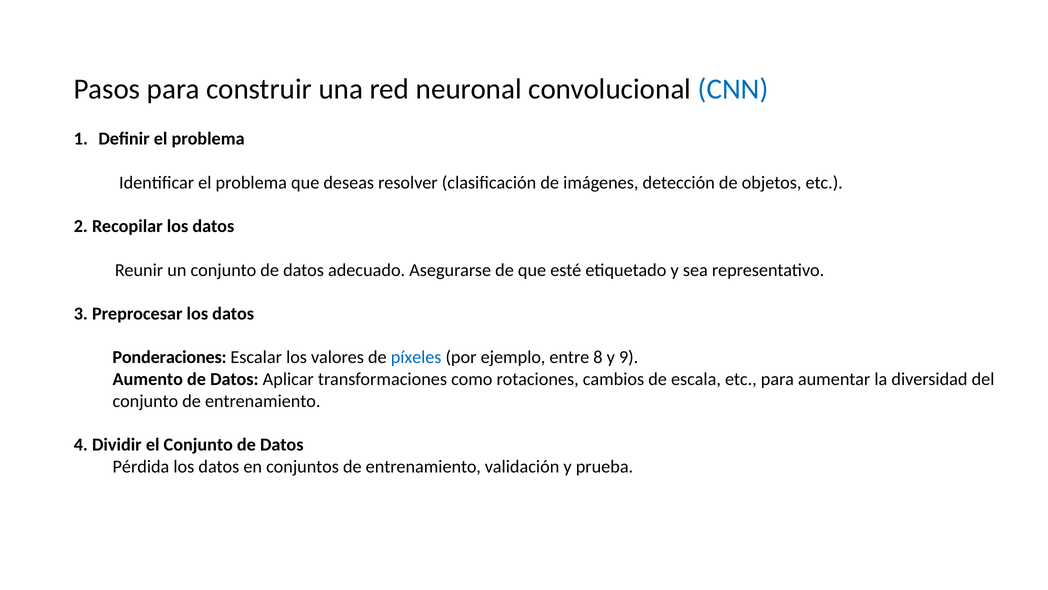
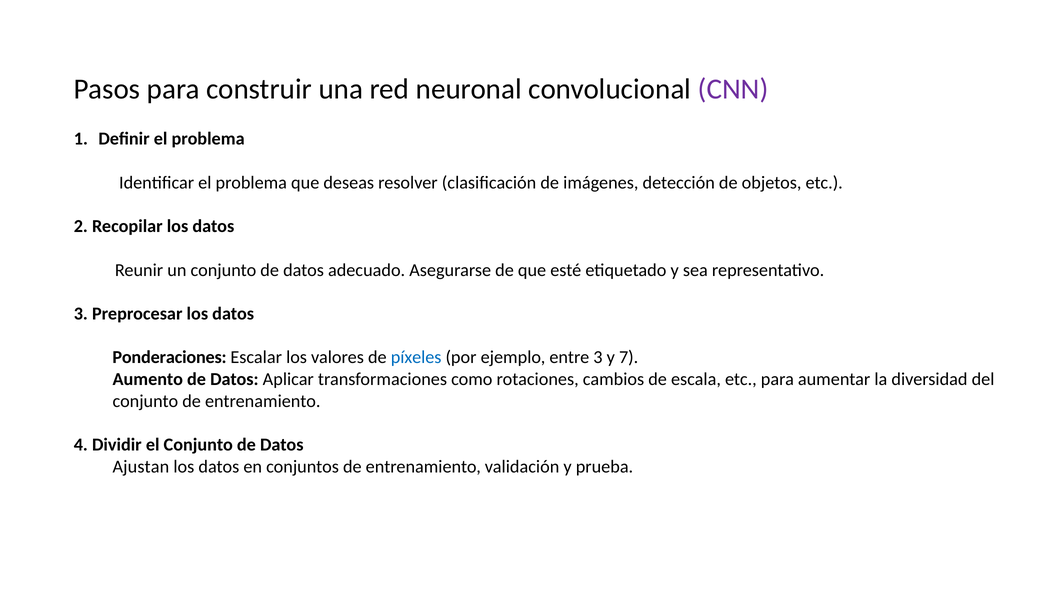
CNN colour: blue -> purple (733, 89)
entre 8: 8 -> 3 (598, 357)
9: 9 -> 7 (629, 357)
Pérdida: Pérdida -> Ajustan (141, 466)
